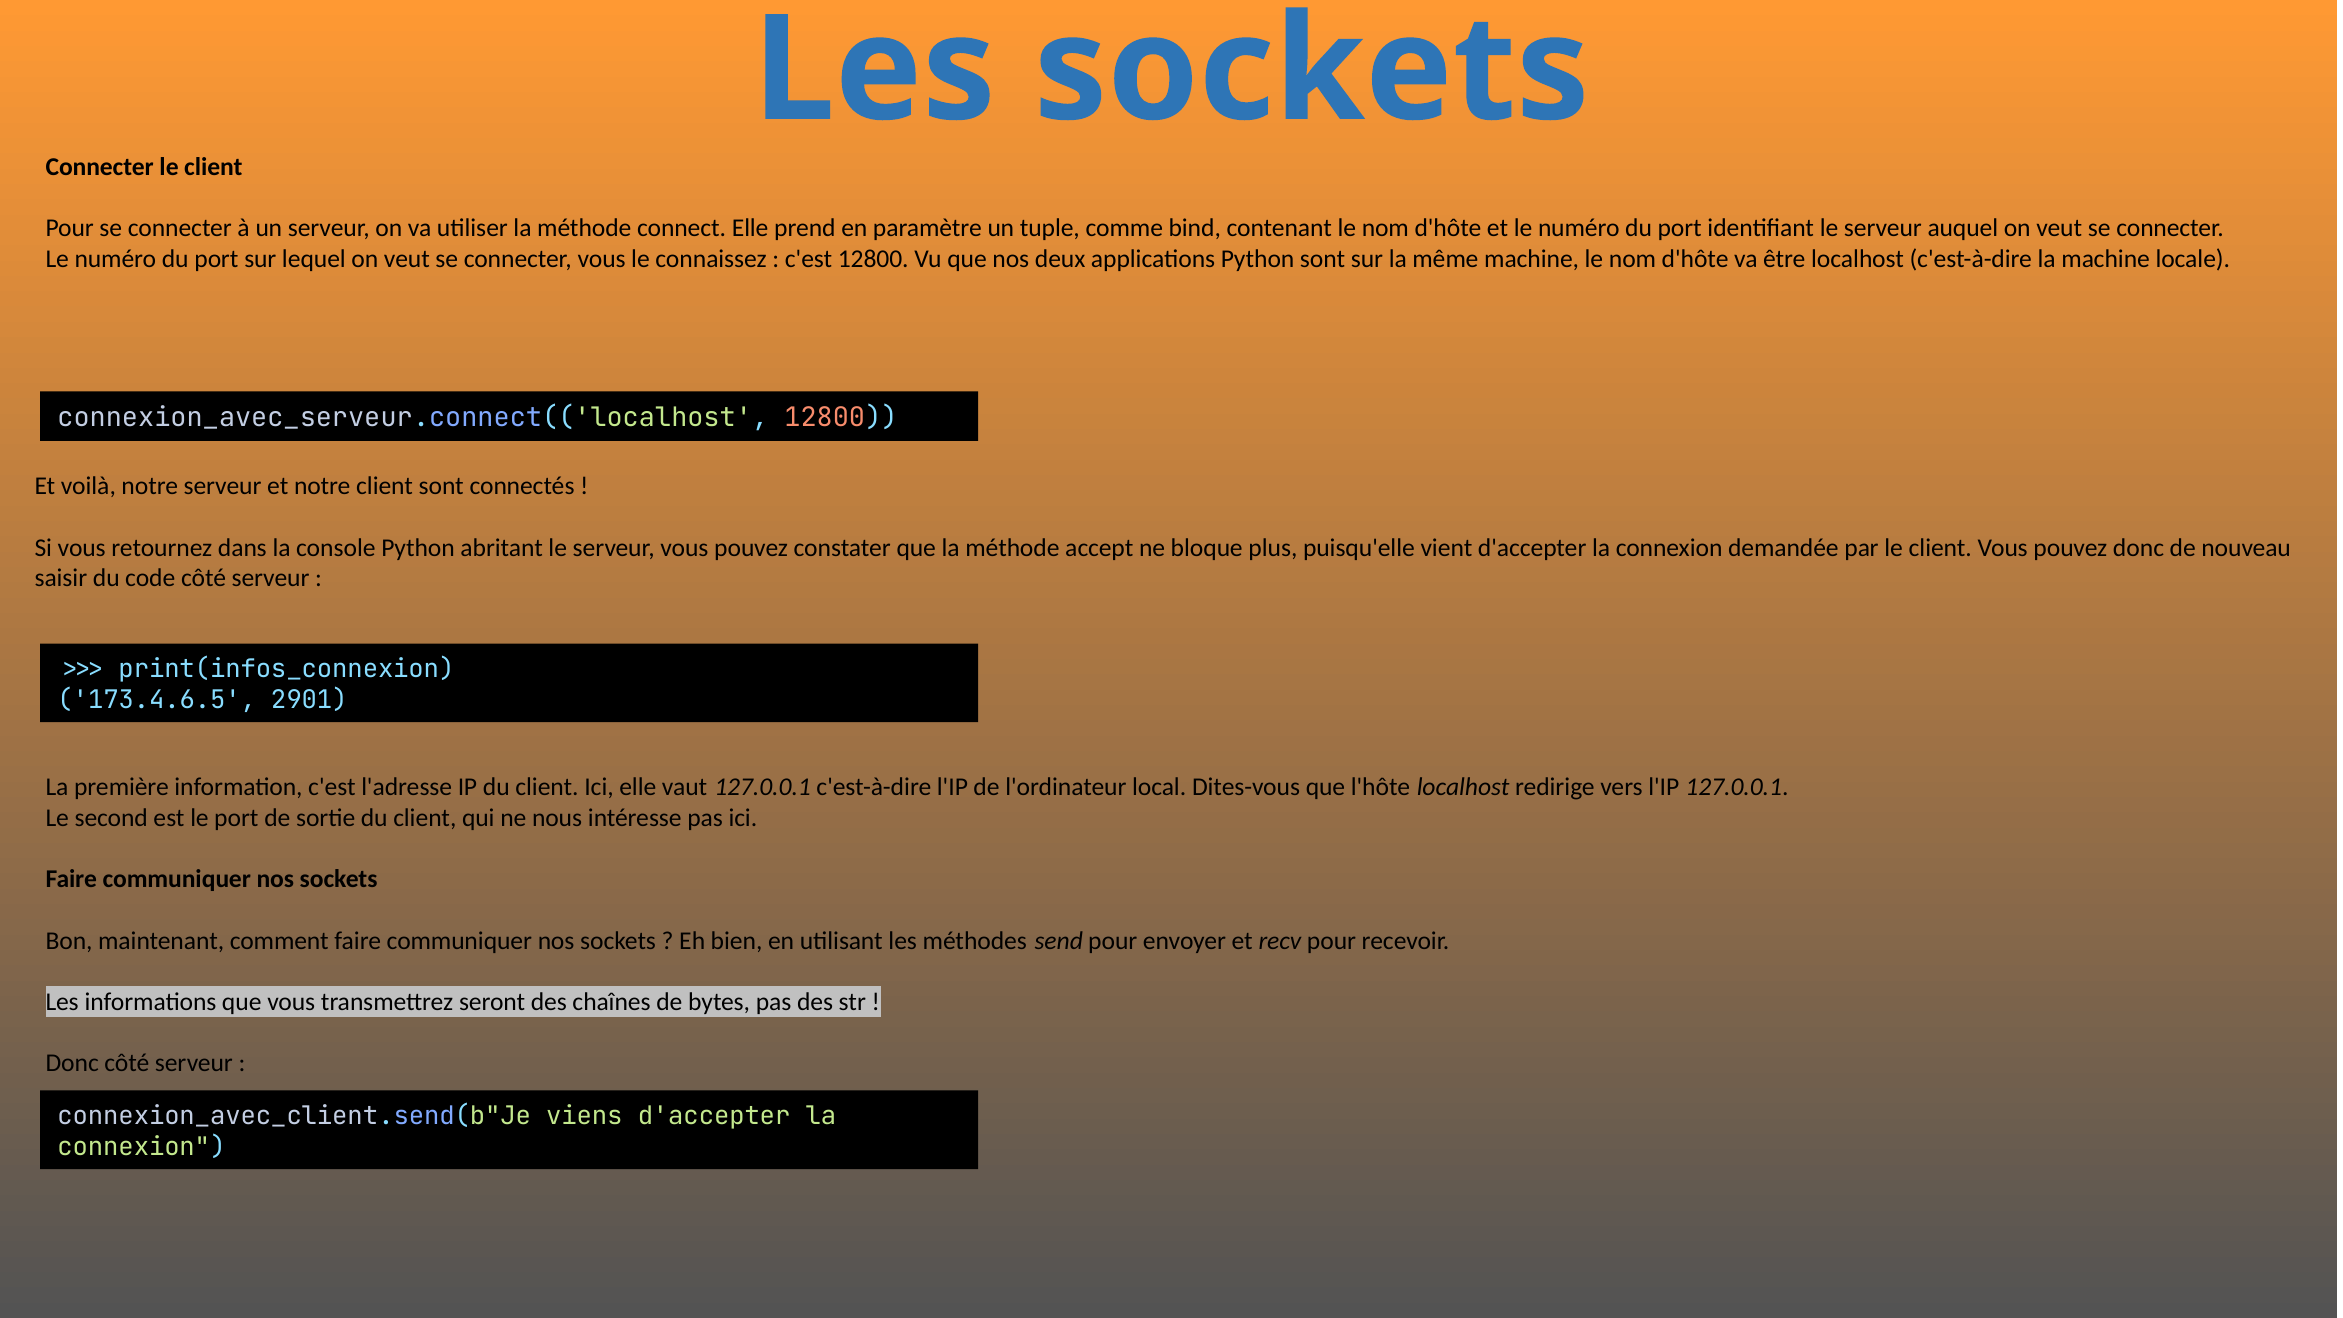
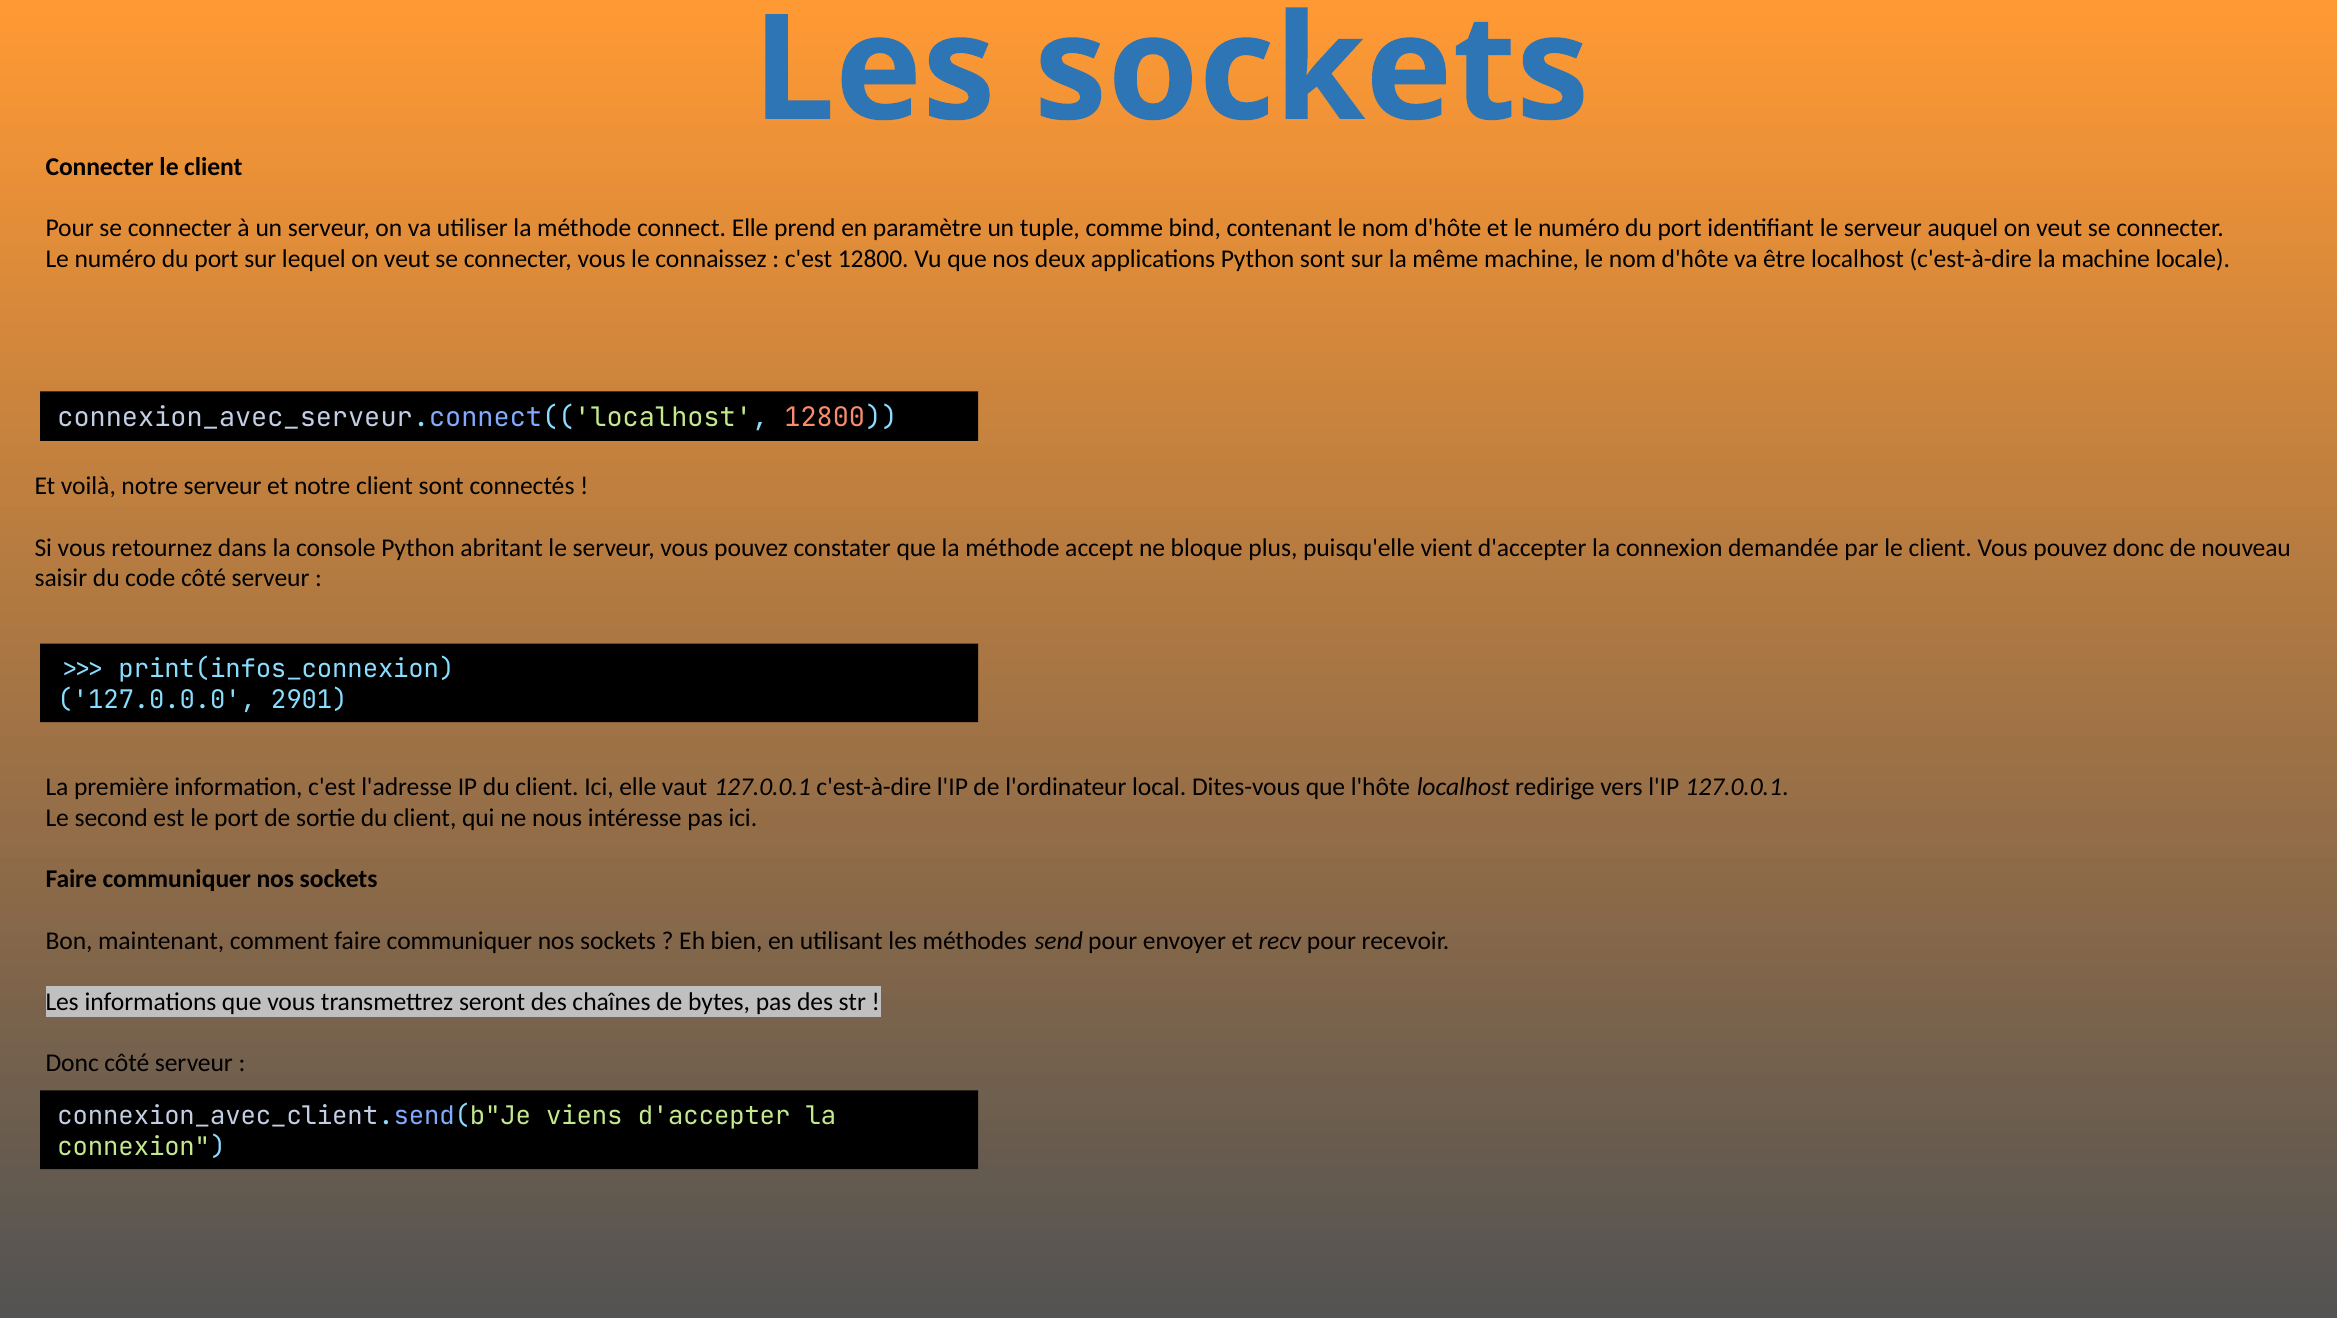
173.4.6.5: 173.4.6.5 -> 127.0.0.0 (157, 700)
